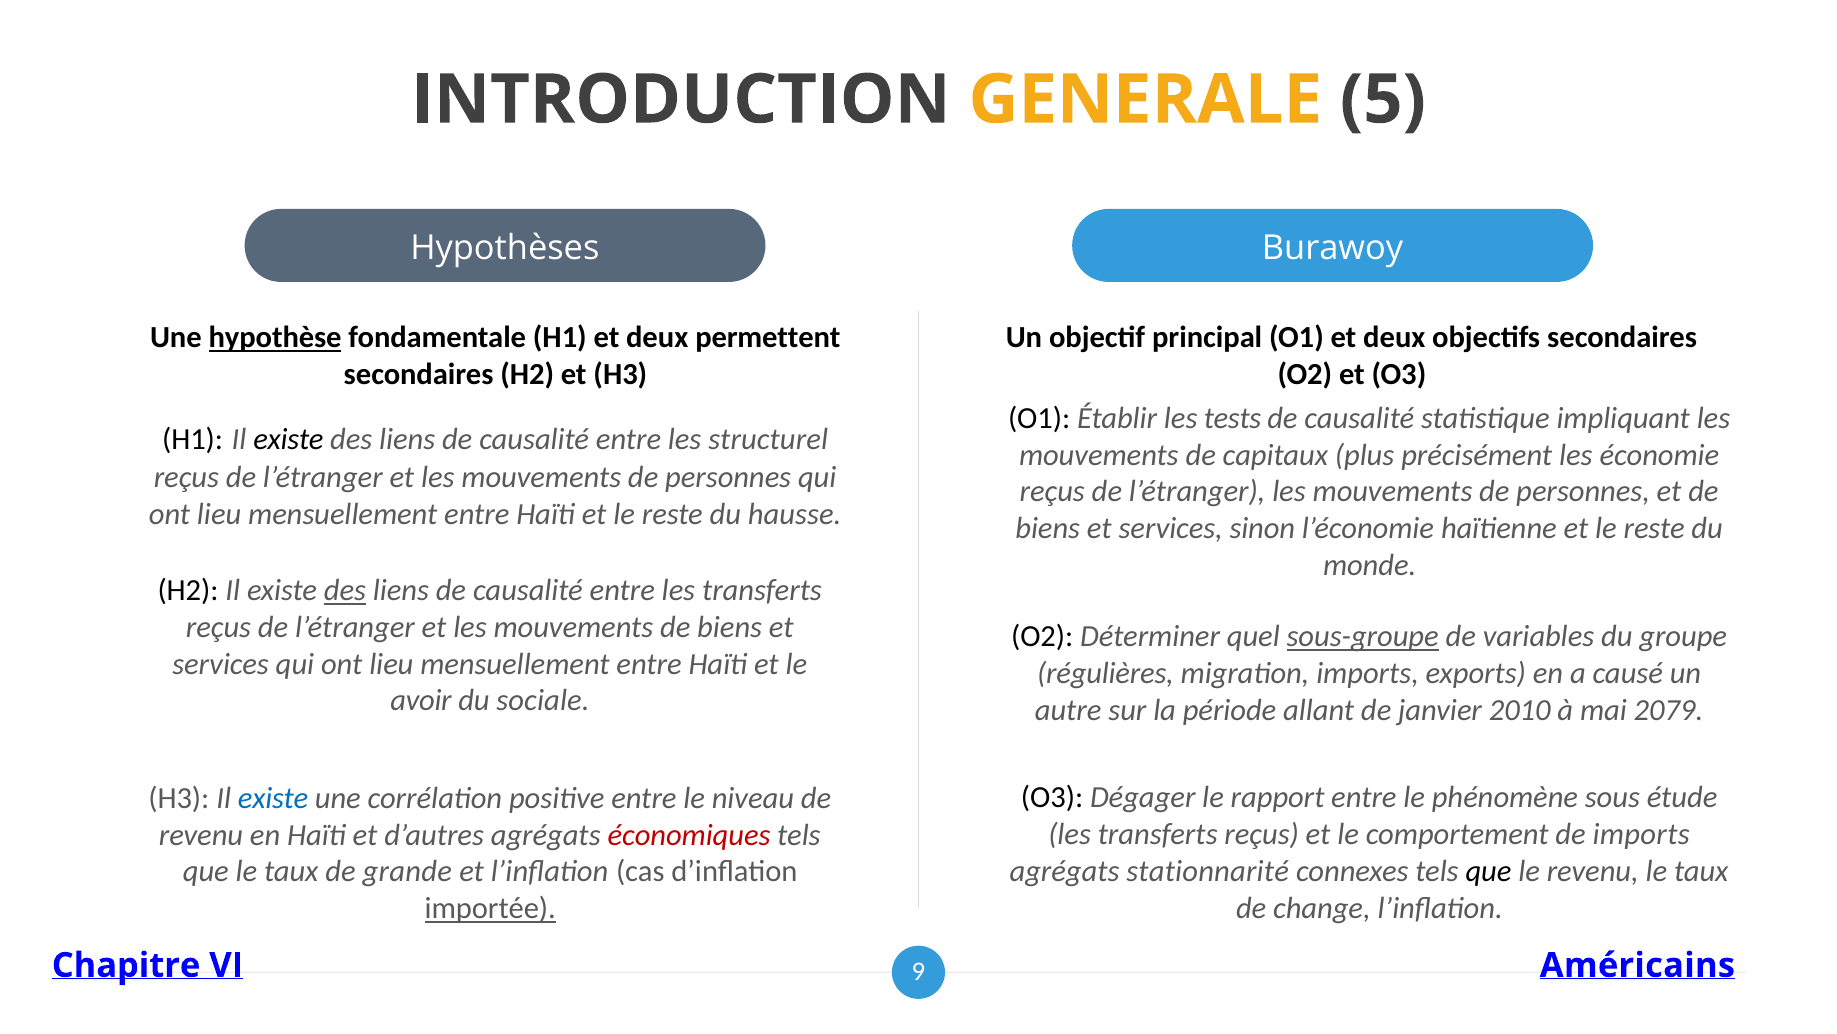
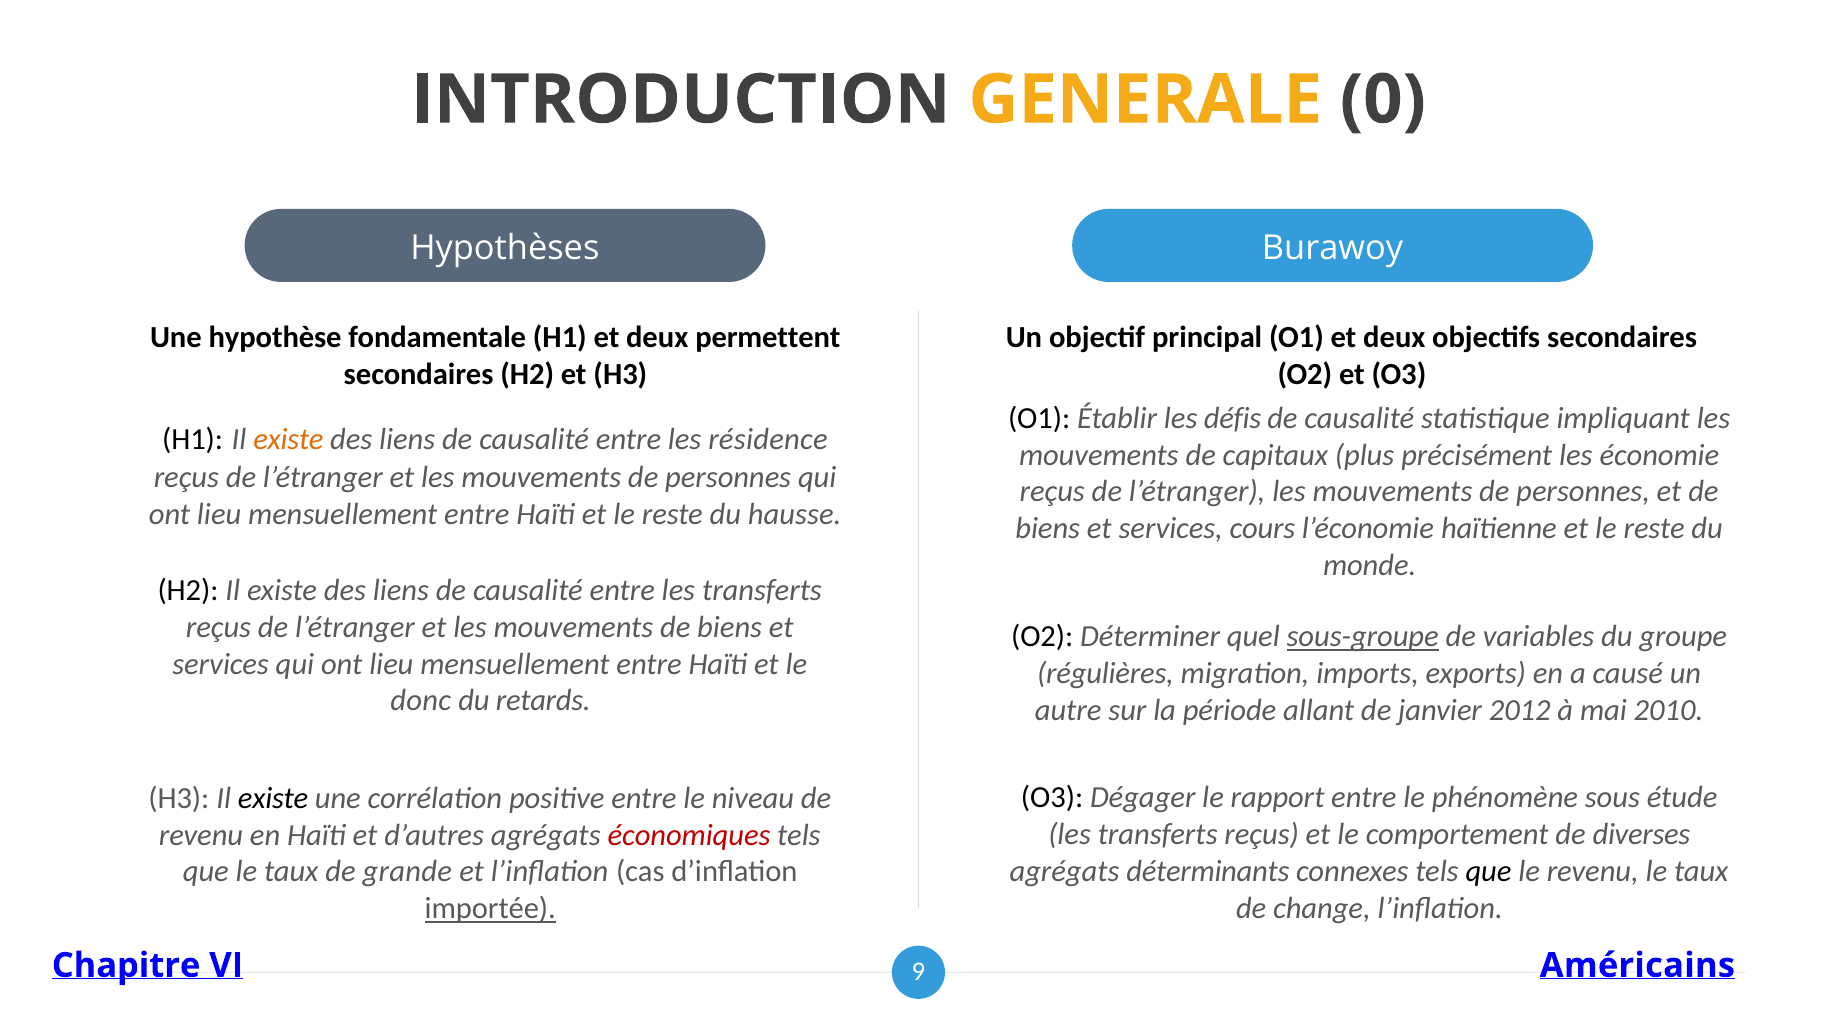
5: 5 -> 0 (1383, 100)
hypothèse underline: present -> none (275, 338)
tests: tests -> défis (1233, 418)
existe colour: black -> orange (288, 439)
structurel: structurel -> résidence (768, 439)
sinon: sinon -> cours (1262, 528)
des underline: present -> none (345, 590)
avoir: avoir -> donc (421, 701)
sociale: sociale -> retards (543, 701)
2010: 2010 -> 2012 (1520, 710)
2079: 2079 -> 2010 (1669, 710)
existe colour: blue -> black (273, 798)
de imports: imports -> diverses (1641, 834)
stationnarité: stationnarité -> déterminants (1208, 871)
